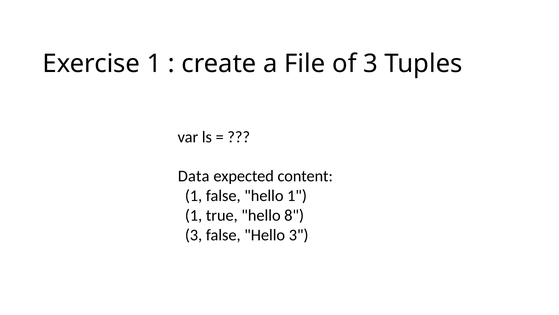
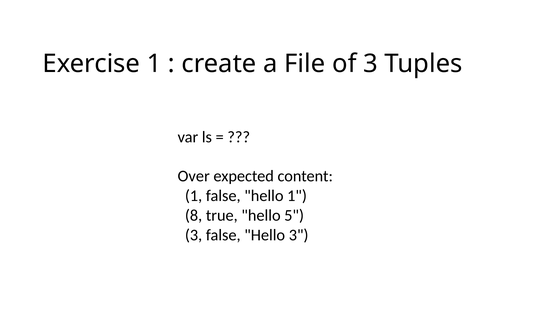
Data: Data -> Over (194, 176)
1: 1 -> 8 (194, 215)
8: 8 -> 5 (294, 215)
